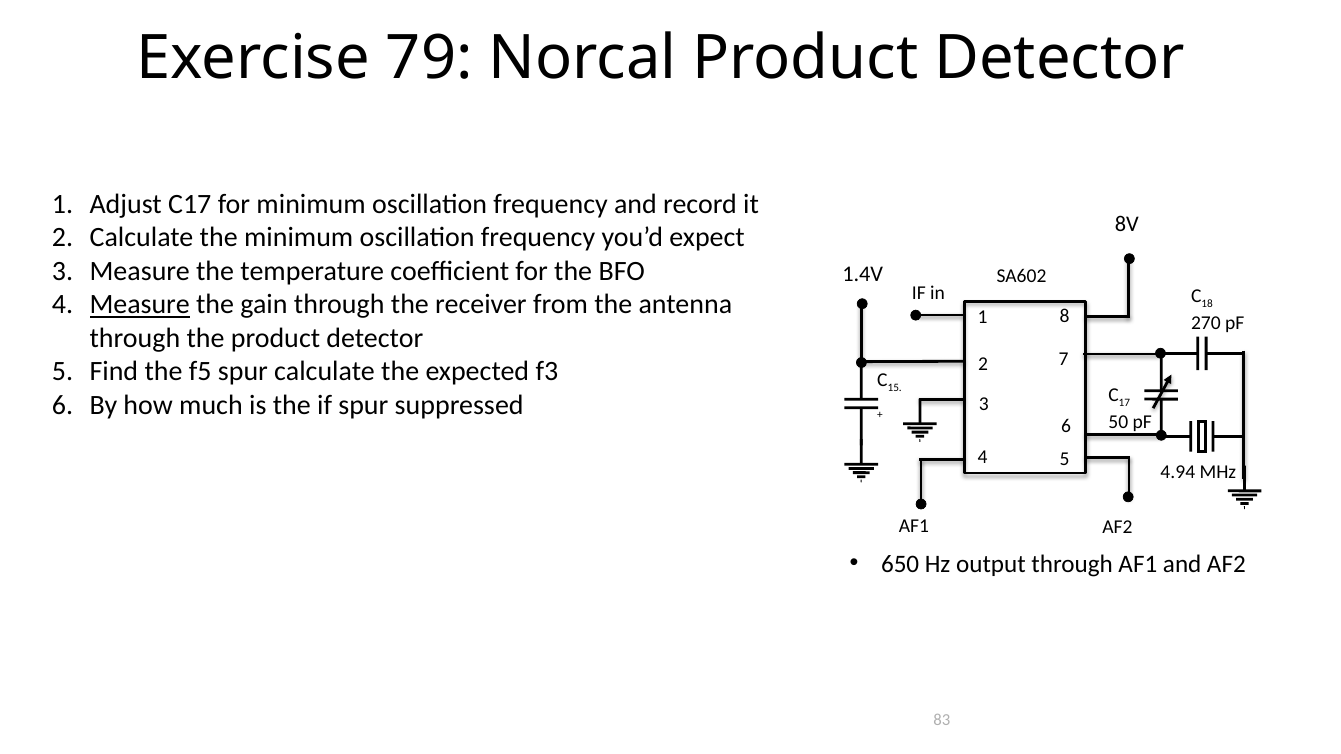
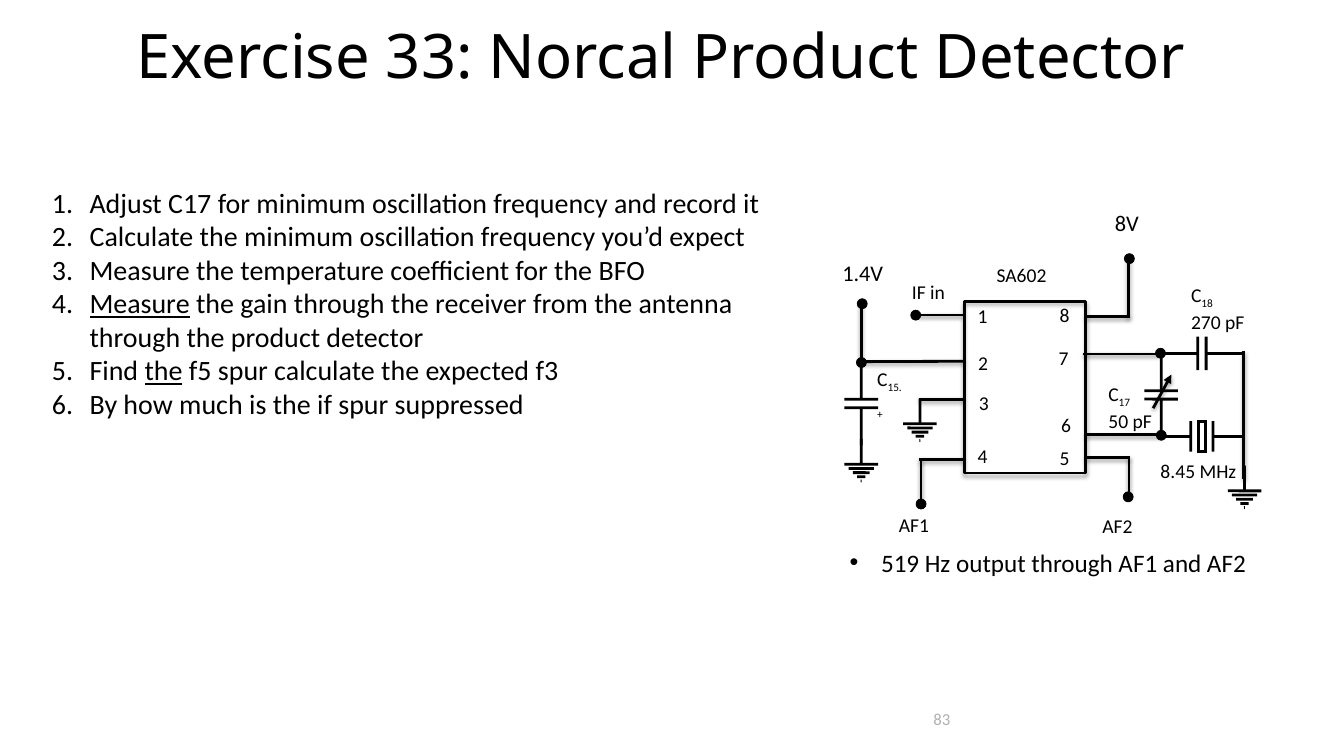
79: 79 -> 33 (429, 58)
the underline: none -> present (164, 372)
4.94: 4.94 -> 8.45 (1178, 472)
650: 650 -> 519 (900, 564)
